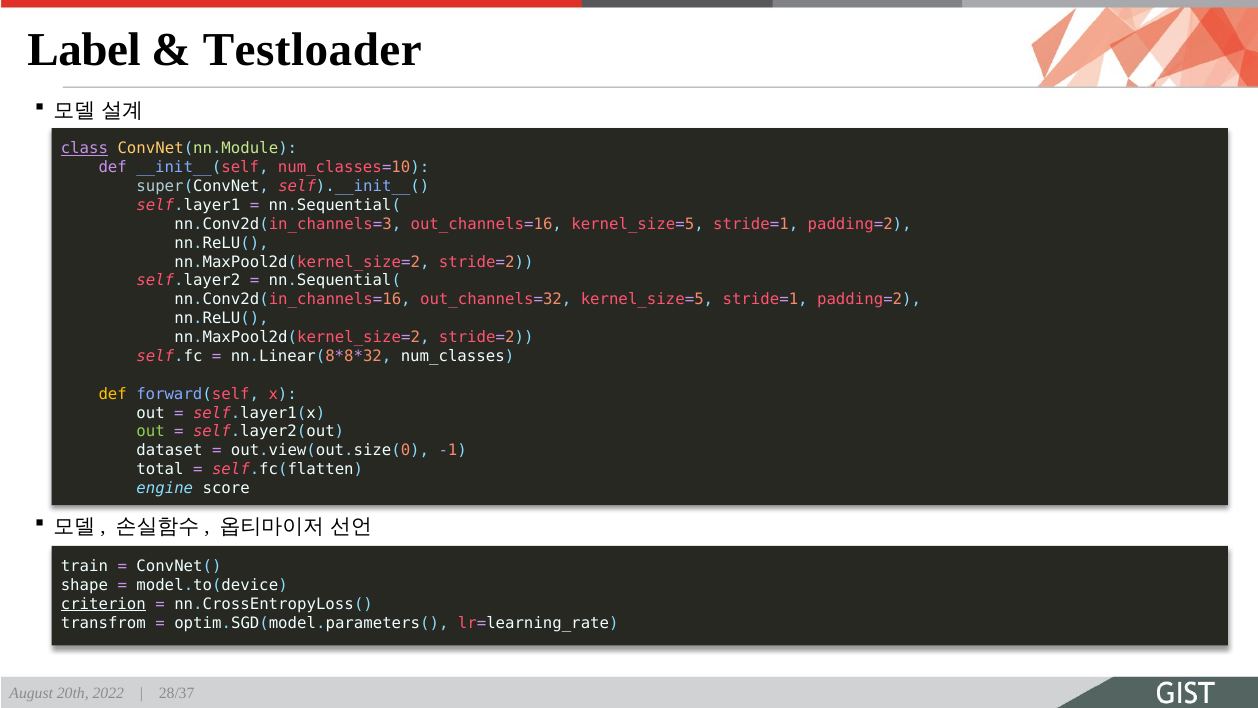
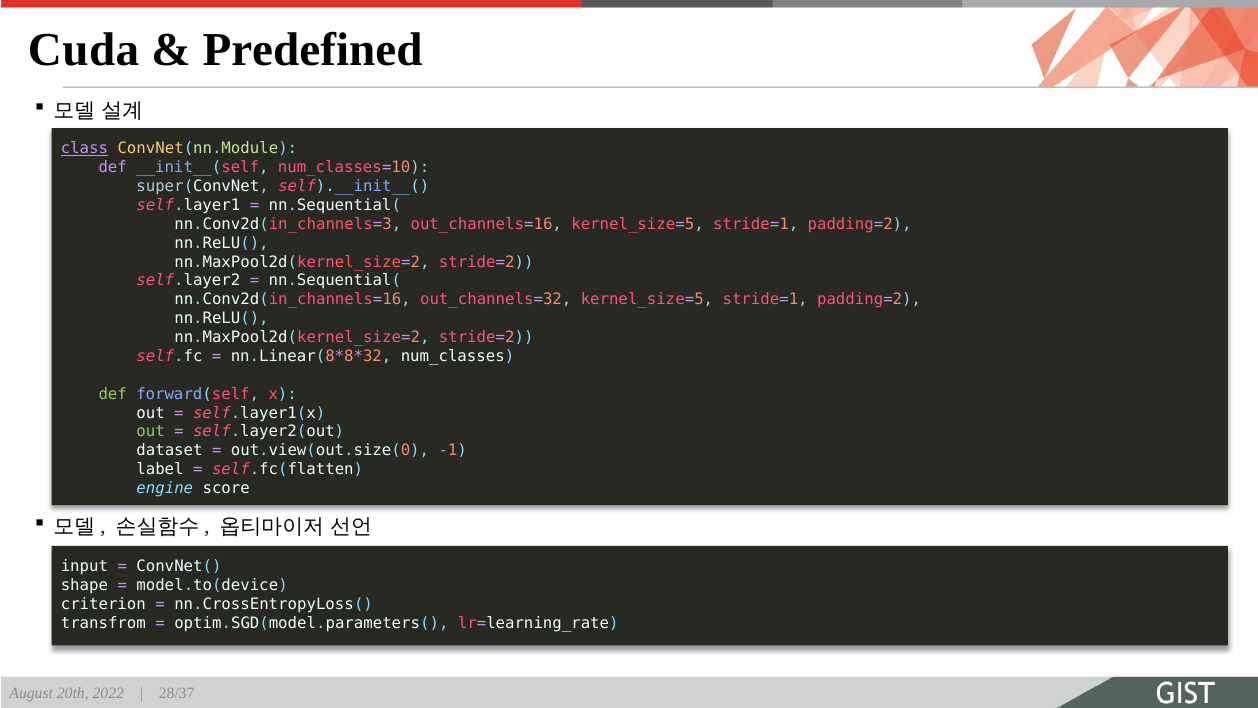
Label: Label -> Cuda (84, 50)
Testloader: Testloader -> Predefined (313, 50)
def colour: yellow -> light green (113, 394)
total: total -> label (160, 469)
train: train -> input (84, 566)
criterion underline: present -> none (103, 604)
